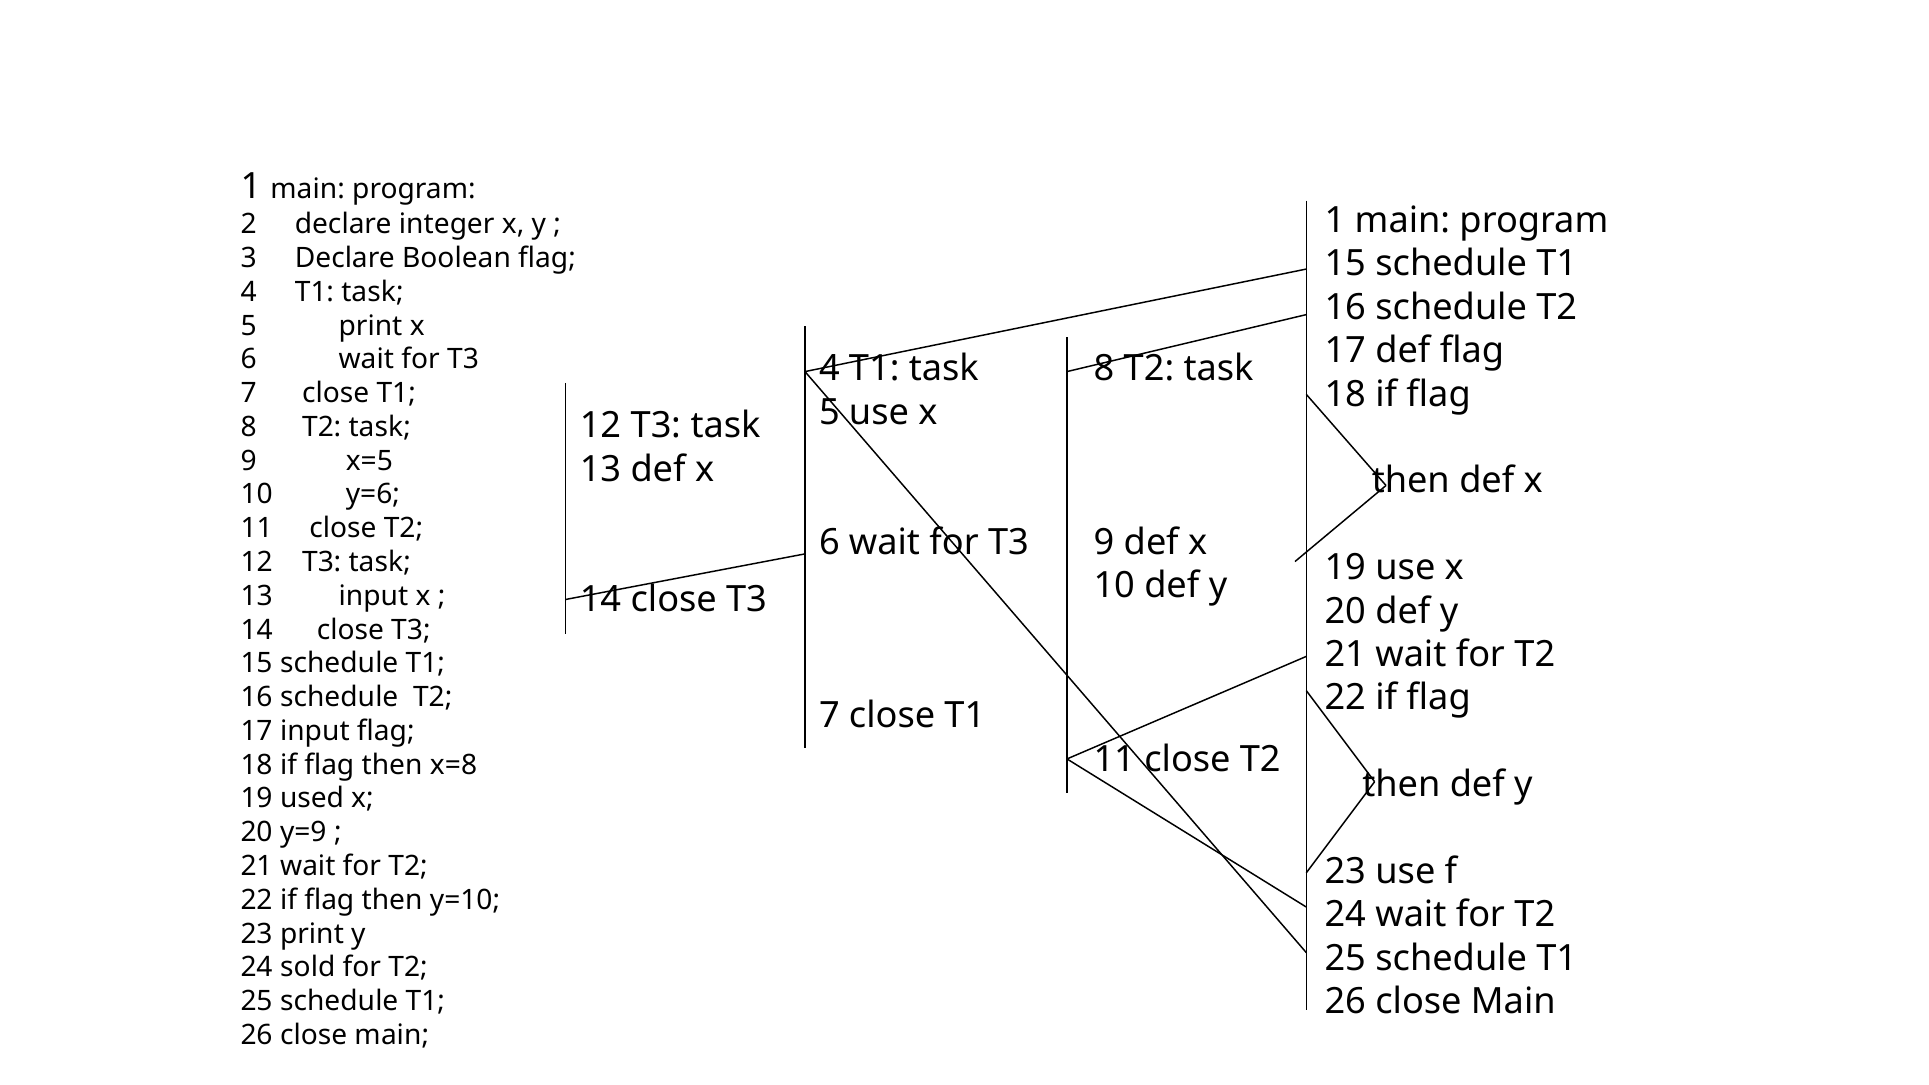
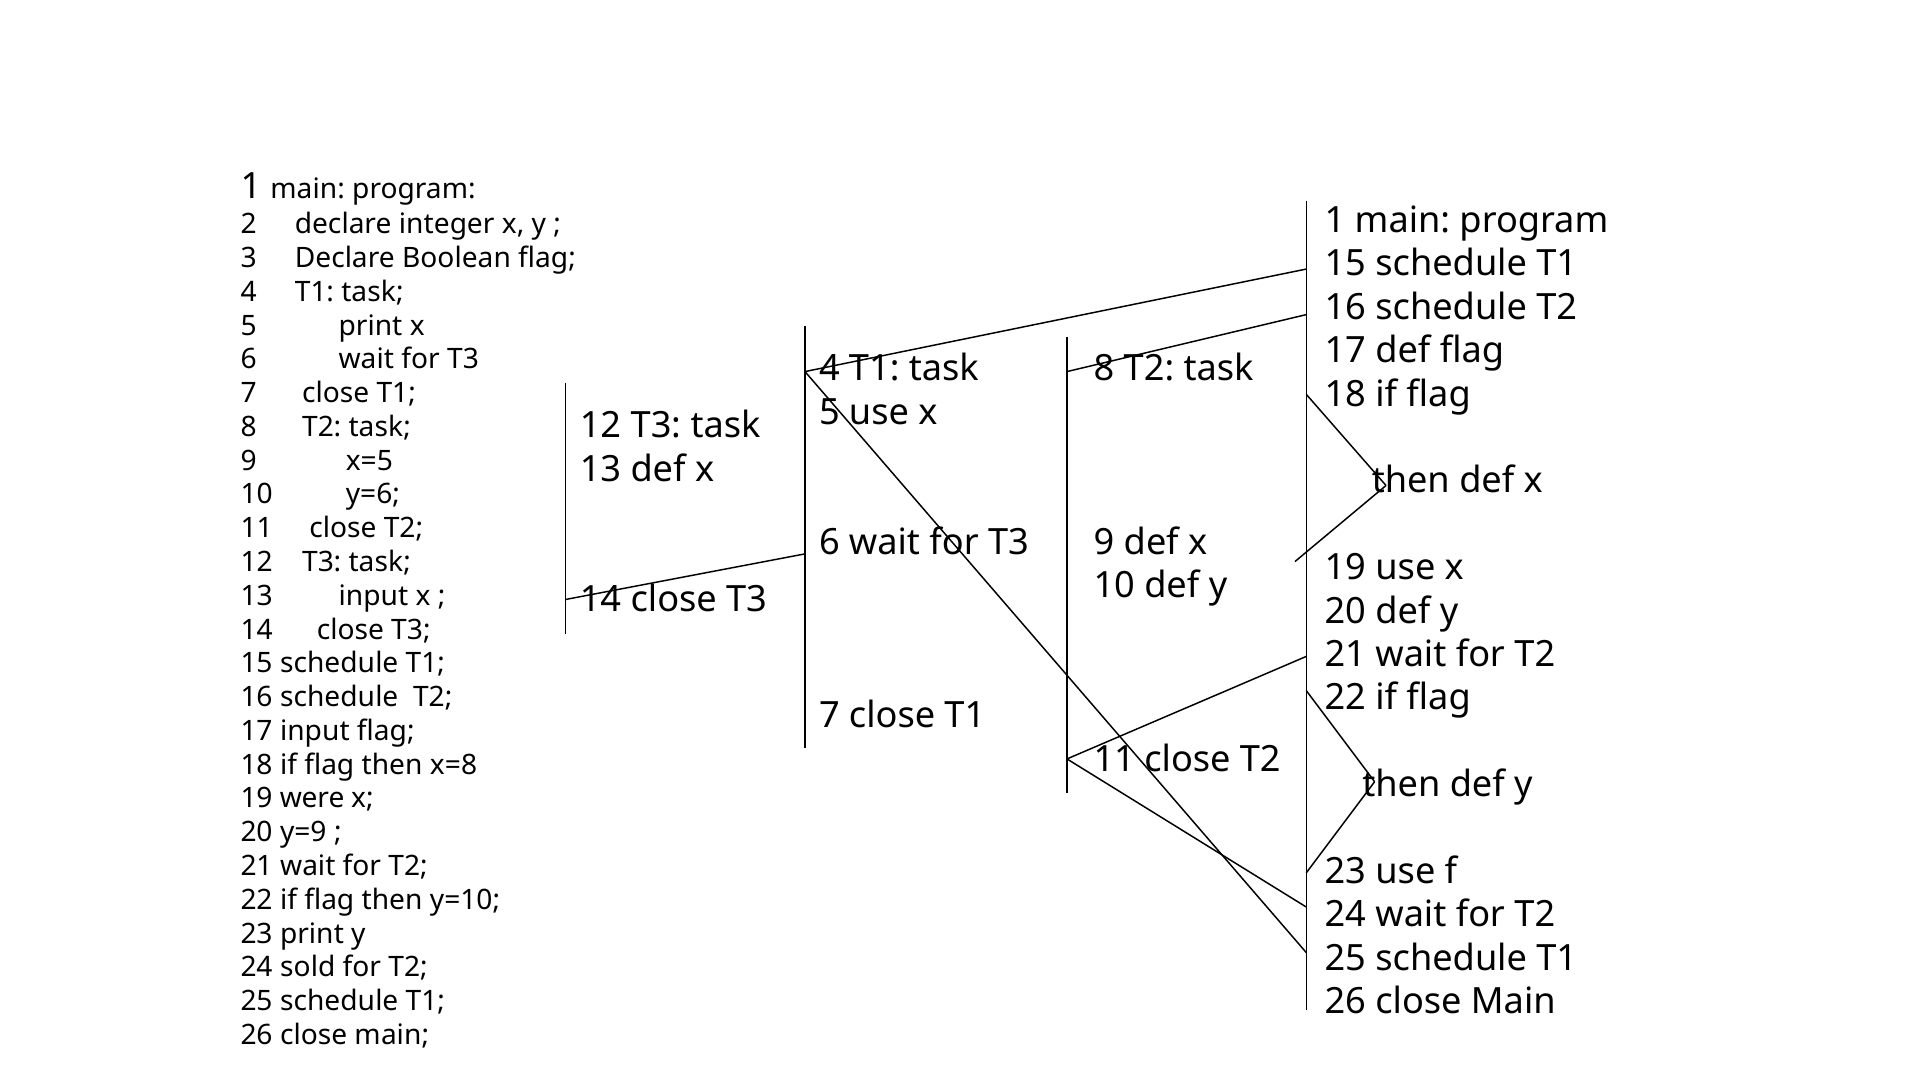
used: used -> were (312, 799)
